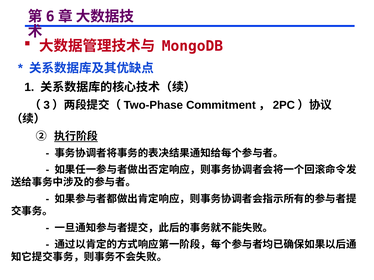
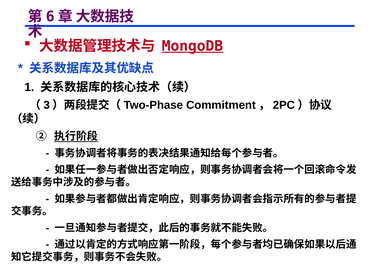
MongoDB underline: none -> present (193, 46)
